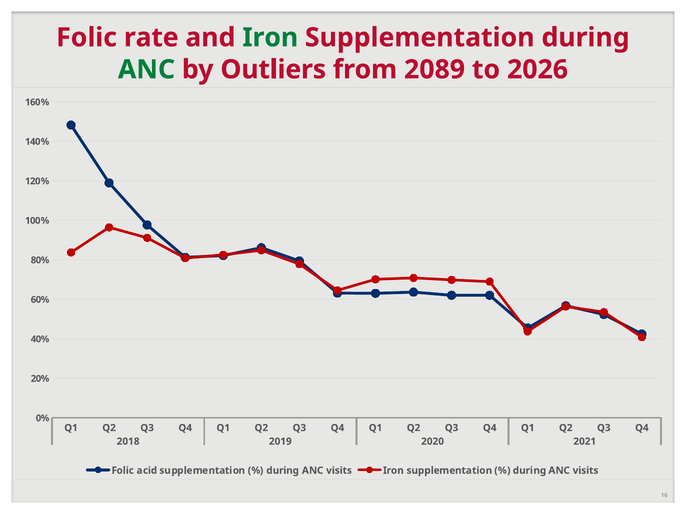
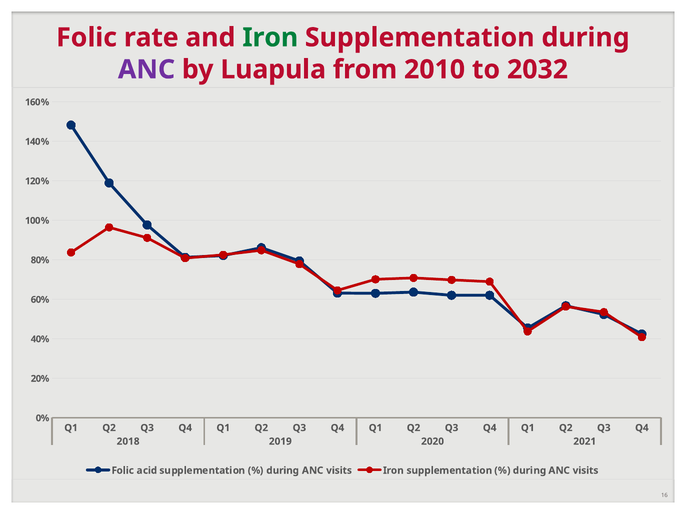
ANC colour: green -> purple (146, 70)
Outliers: Outliers -> Luapula (273, 70)
2089: 2089 -> 2010 (435, 70)
2026: 2026 -> 2032 (538, 70)
